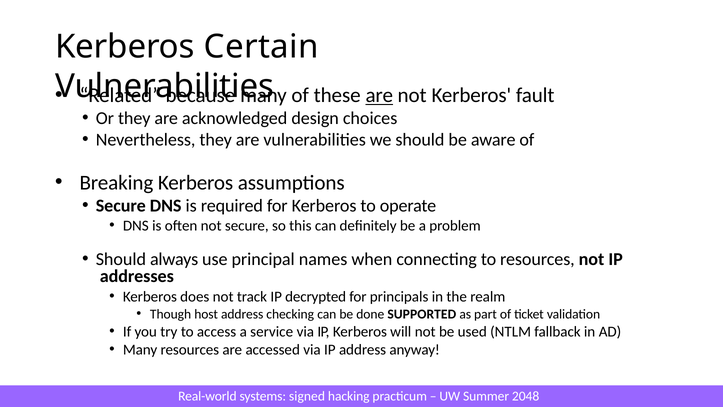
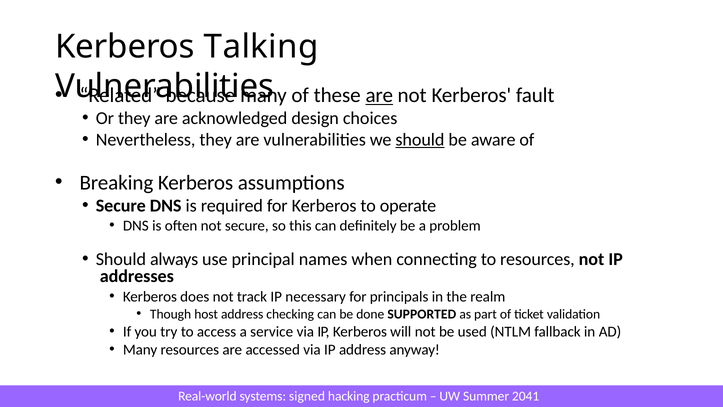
Certain: Certain -> Talking (261, 47)
should underline: none -> present (420, 140)
decrypted: decrypted -> necessary (316, 296)
2048: 2048 -> 2041 (526, 396)
